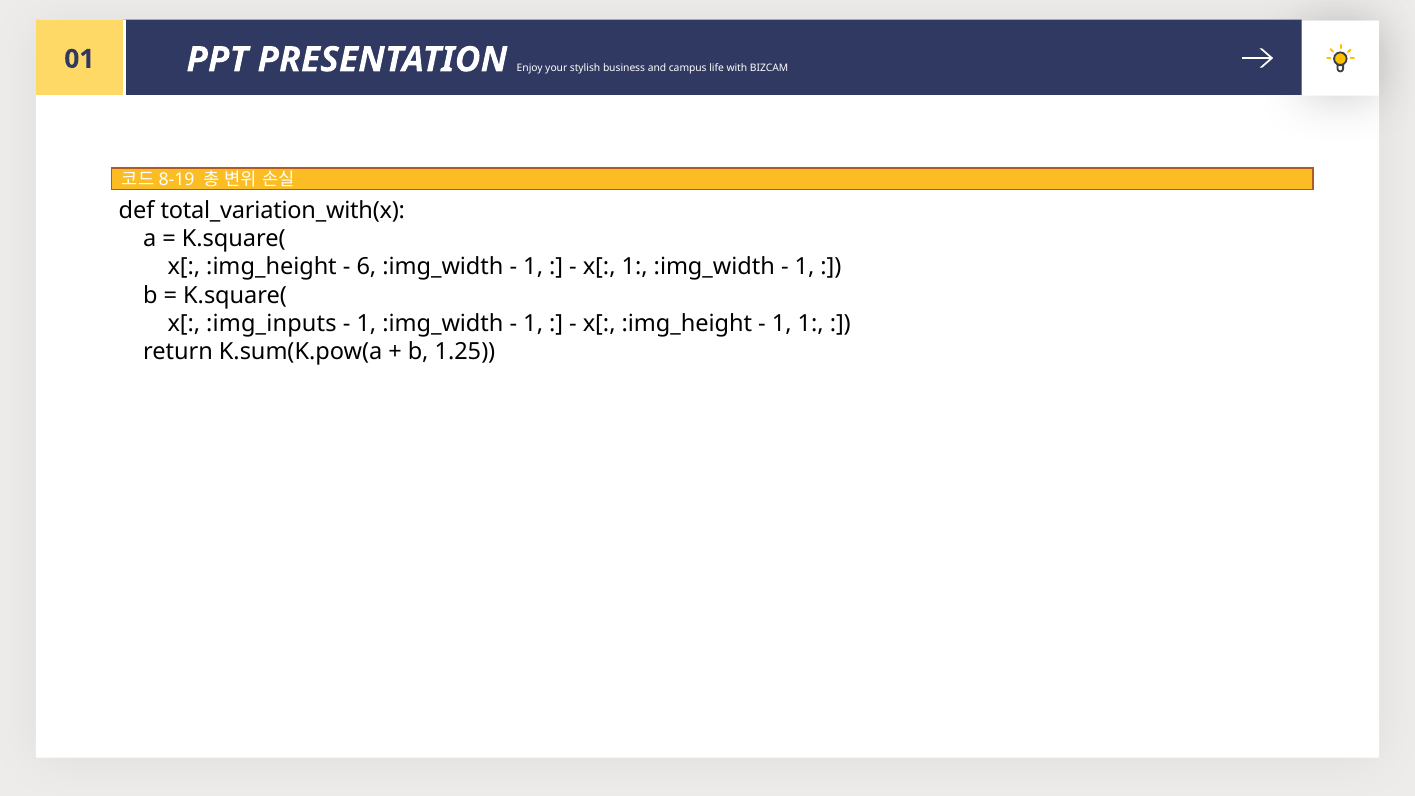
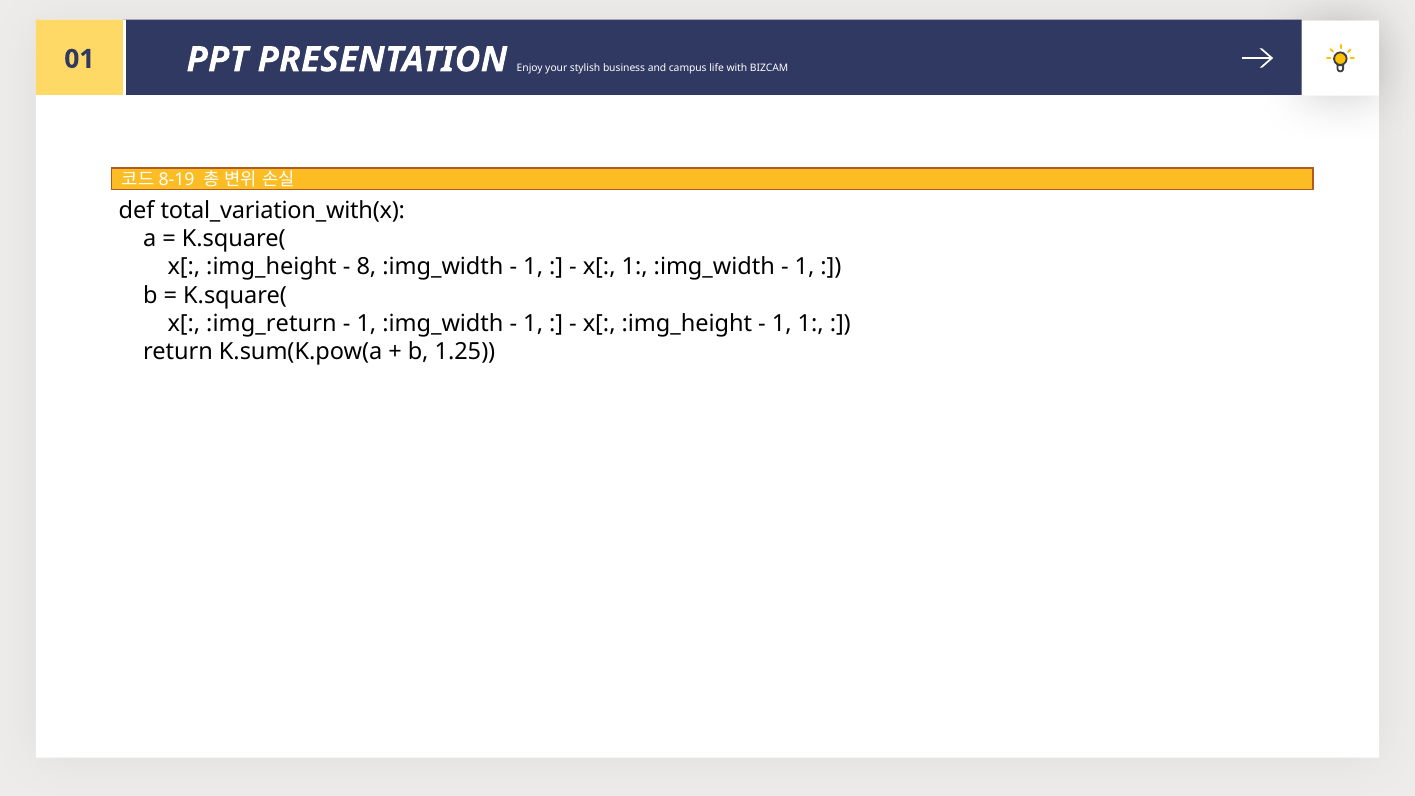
6: 6 -> 8 (366, 267)
:img_inputs: :img_inputs -> :img_return (271, 324)
